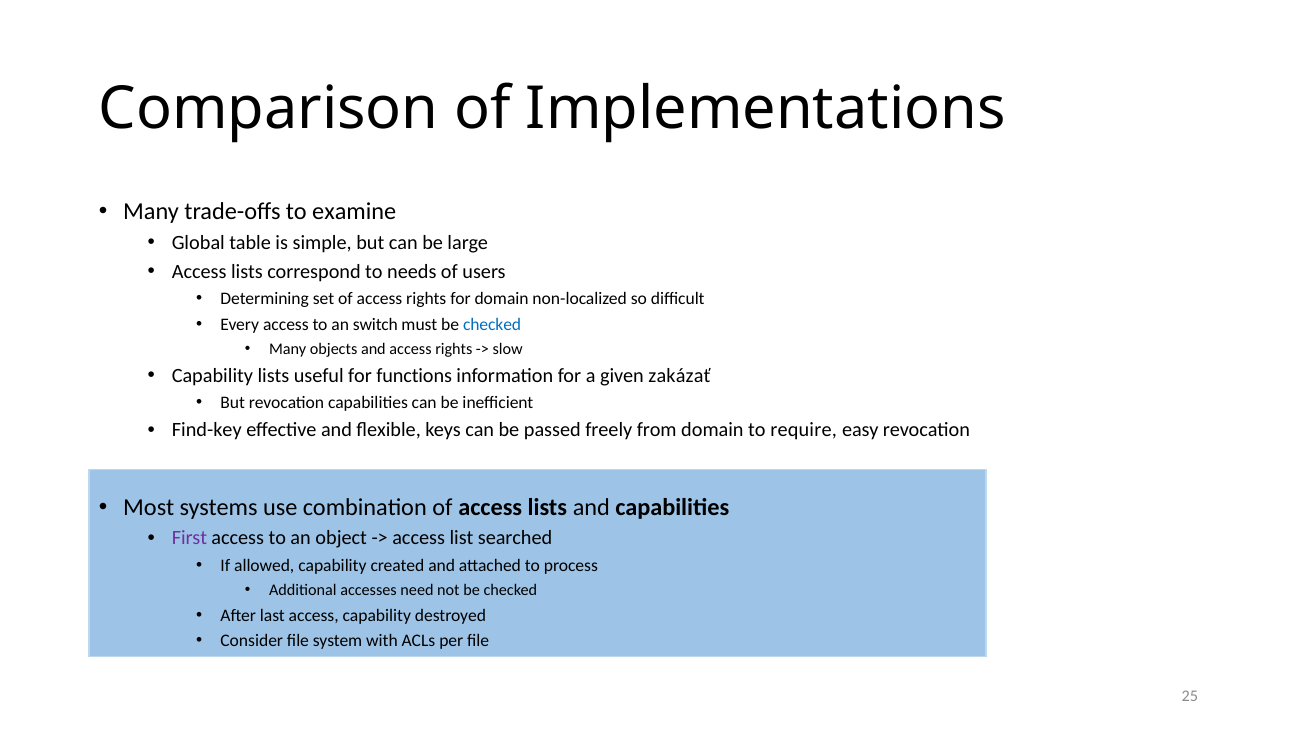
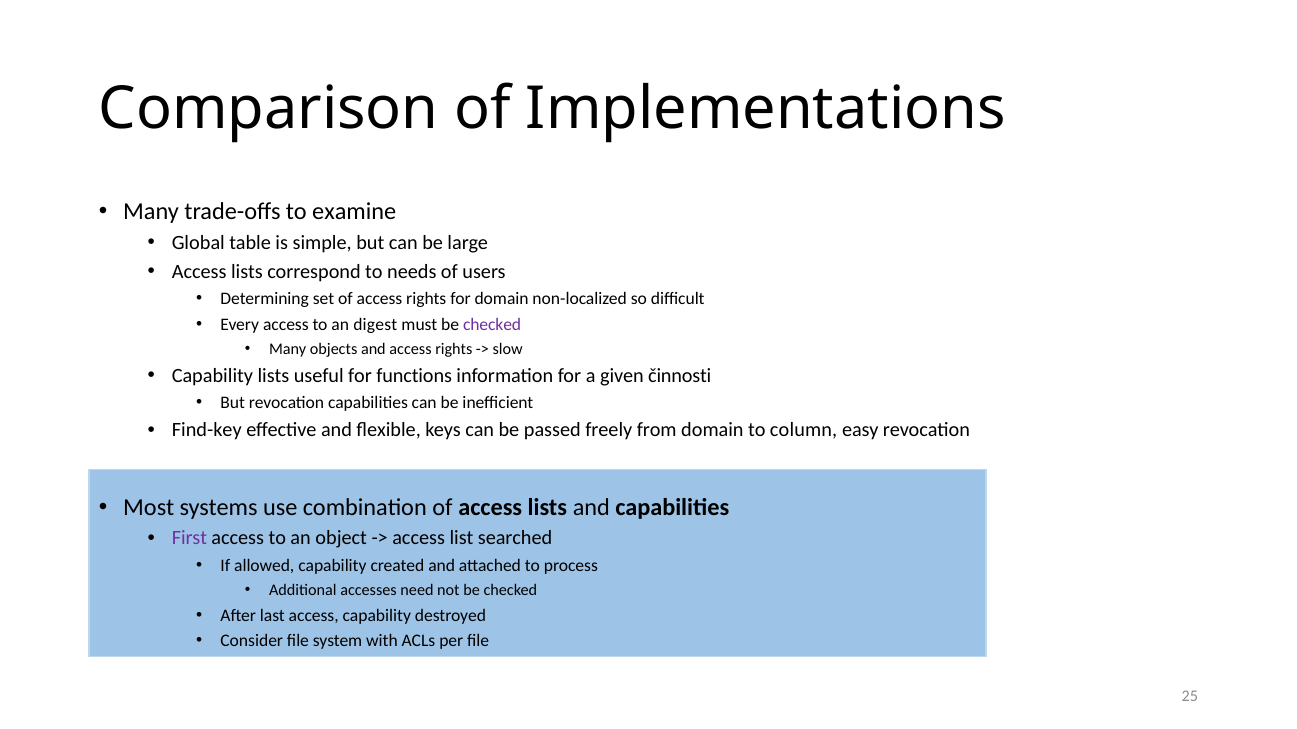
switch: switch -> digest (375, 325)
checked colour: blue -> purple (492, 325)
zakázať: zakázať -> činnosti (680, 376)
require: require -> column (804, 430)
